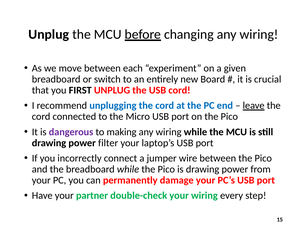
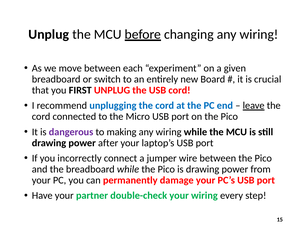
filter: filter -> after (108, 143)
